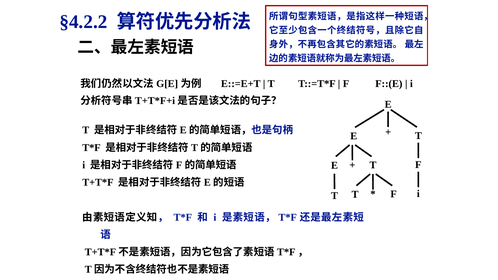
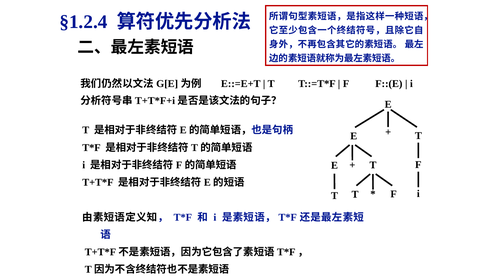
§4.2.2: §4.2.2 -> §1.2.4 (83, 22)
